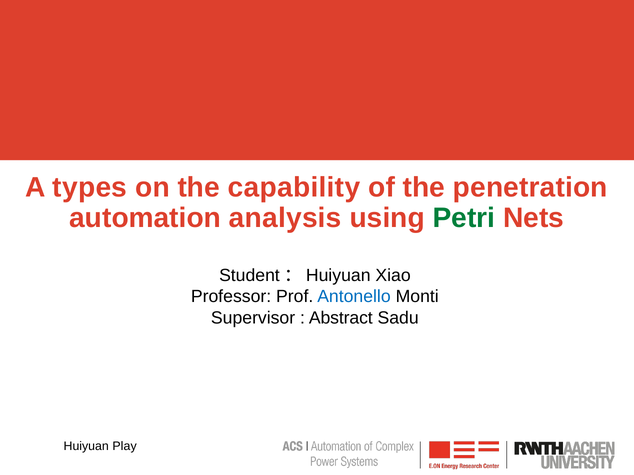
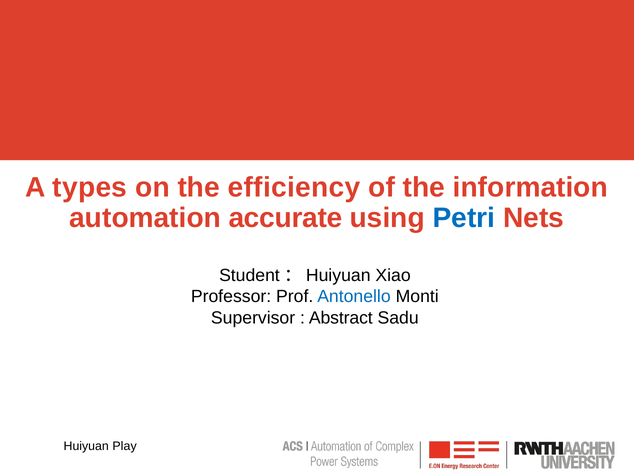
capability: capability -> efficiency (294, 188)
penetration: penetration -> information (530, 188)
analysis: analysis -> accurate (286, 218)
Petri colour: green -> blue (464, 218)
